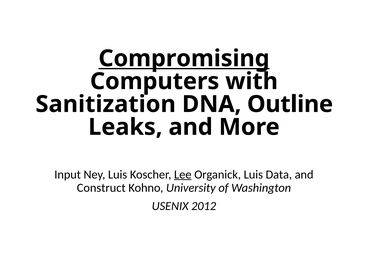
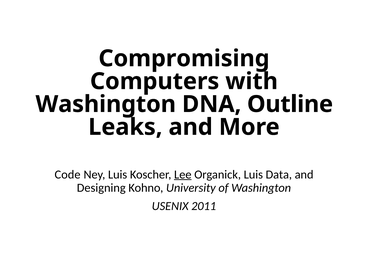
Compromising underline: present -> none (184, 58)
Sanitization: Sanitization -> Washington (106, 104)
Input: Input -> Code (68, 174)
Construct: Construct -> Designing (101, 188)
2012: 2012 -> 2011 (204, 206)
